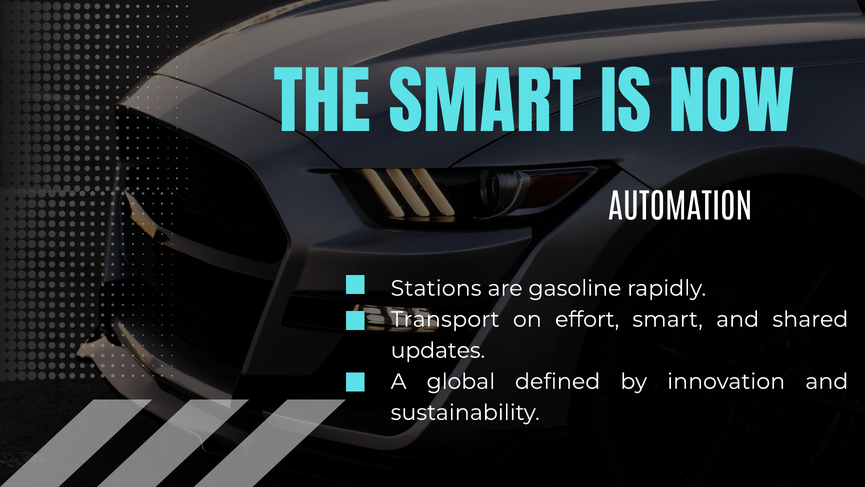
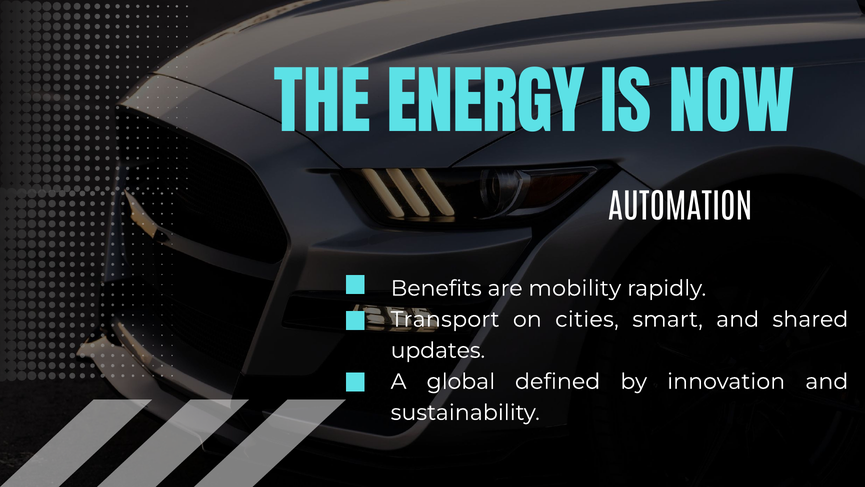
THE SMART: SMART -> ENERGY (486, 107)
Stations: Stations -> Benefits (436, 288)
gasoline: gasoline -> mobility (575, 288)
effort: effort -> cities (587, 319)
